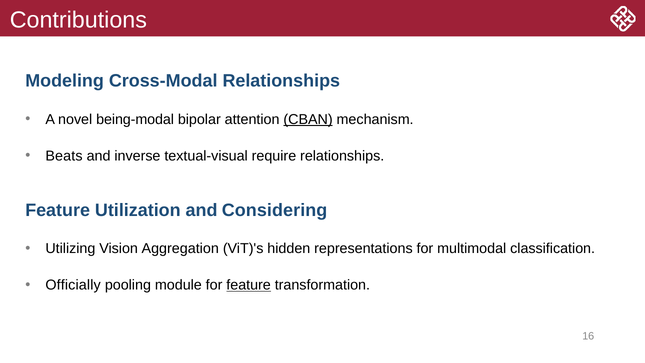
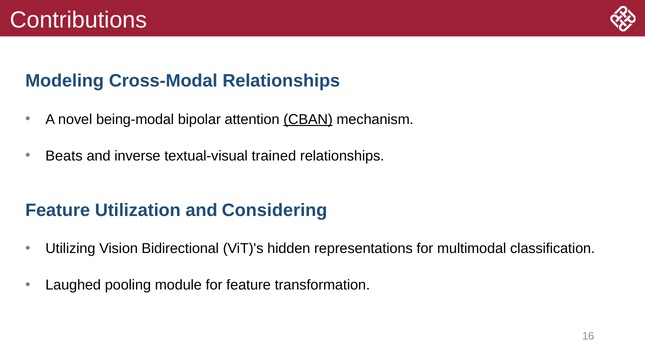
require: require -> trained (274, 156)
Aggregation: Aggregation -> Bidirectional (180, 249)
Officially: Officially -> Laughed (73, 285)
feature underline: present -> none (249, 285)
